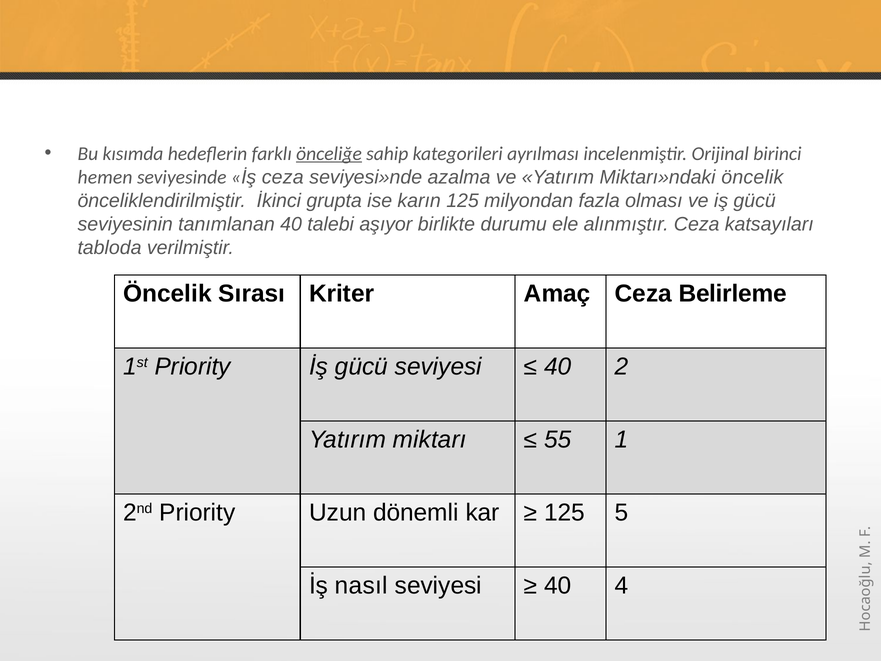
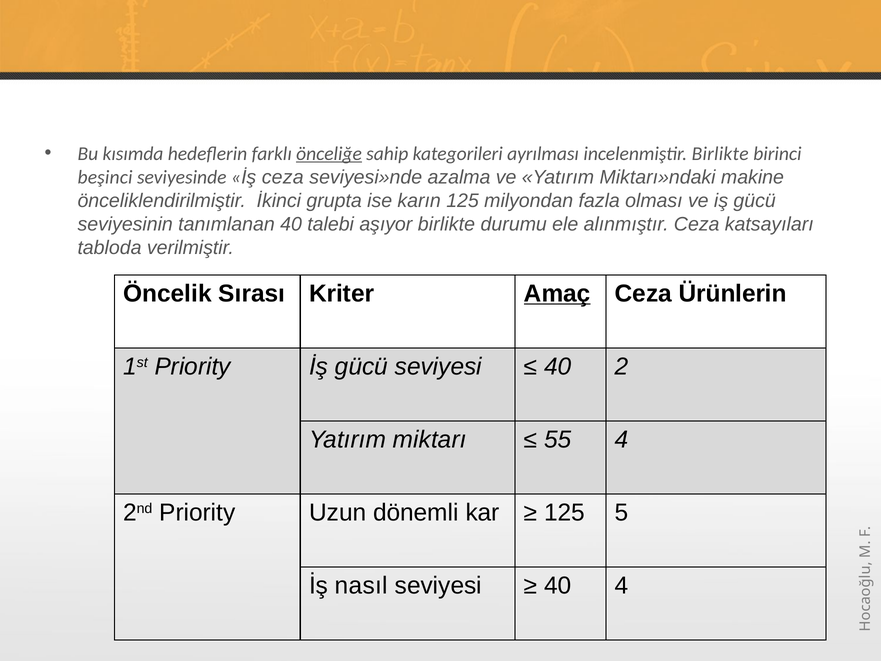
incelenmiştir Orijinal: Orijinal -> Birlikte (720, 154)
hemen: hemen -> beşinci (105, 177)
Miktarı»ndaki öncelik: öncelik -> makine (752, 177)
Amaç underline: none -> present (557, 293)
Belirleme: Belirleme -> Ürünlerin (733, 293)
55 1: 1 -> 4 (622, 439)
